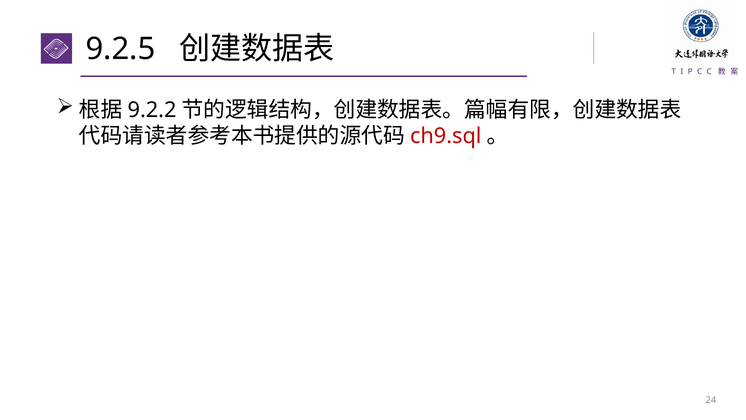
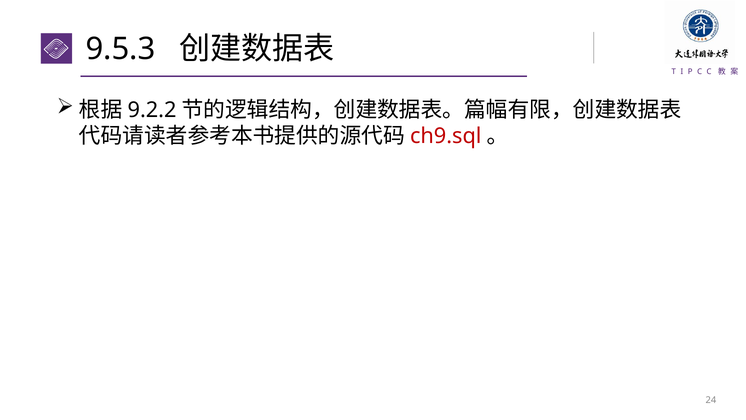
9.2.5: 9.2.5 -> 9.5.3 (121, 49)
